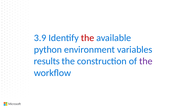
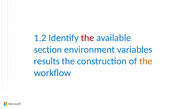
3.9: 3.9 -> 1.2 (40, 38)
python: python -> section (48, 50)
the colour: purple -> orange (146, 62)
